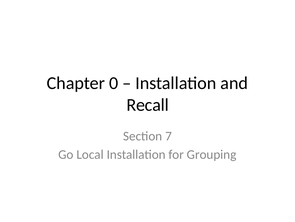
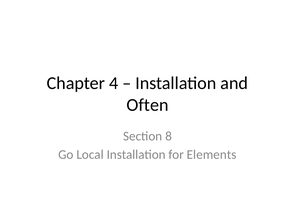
0: 0 -> 4 (114, 83)
Recall: Recall -> Often (147, 105)
7: 7 -> 8 (169, 136)
Grouping: Grouping -> Elements (212, 154)
